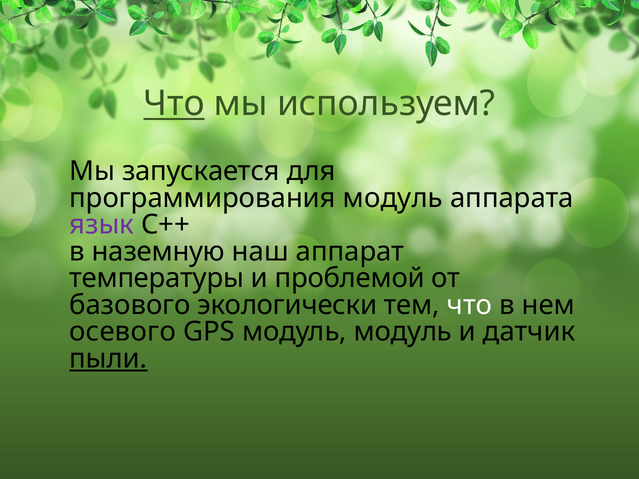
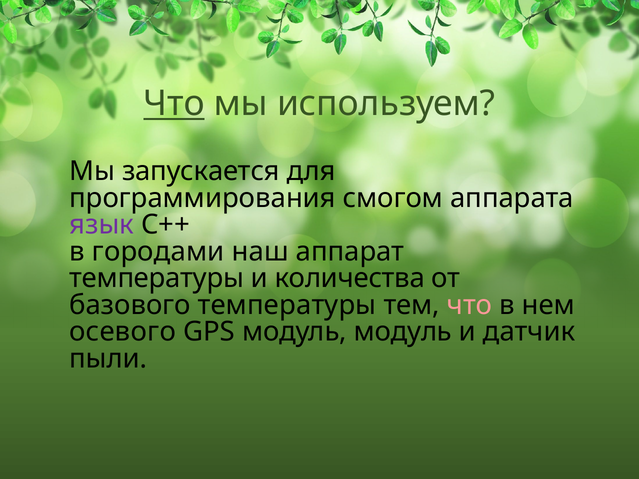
программирования модуль: модуль -> смогом (393, 198)
наземную: наземную -> городами (158, 252)
проблемой: проблемой -> количества (350, 279)
базового экологически: экологически -> температуры (287, 305)
что colour: white -> pink (469, 305)
пыли underline: present -> none (108, 359)
